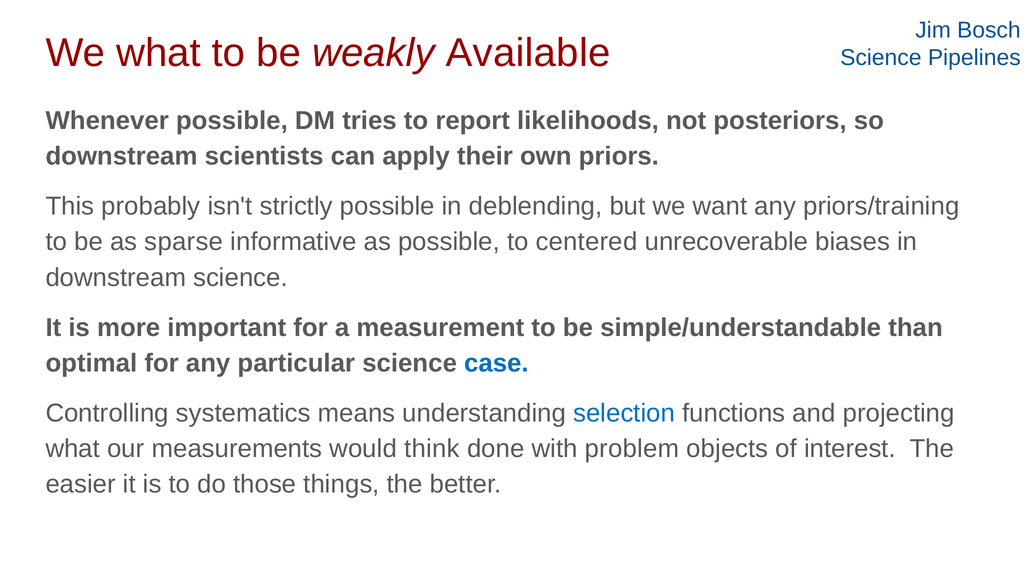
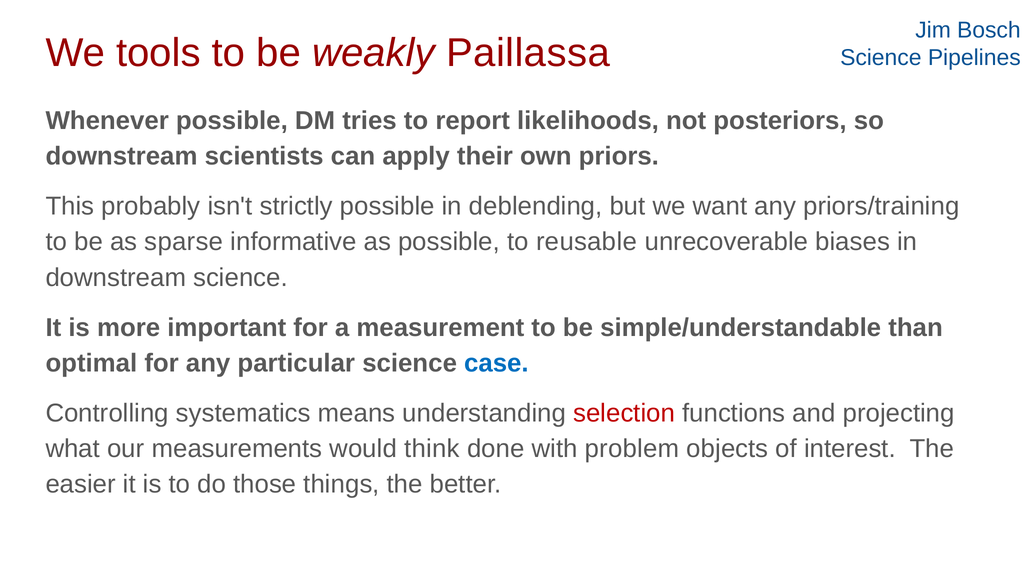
We what: what -> tools (158, 53)
Available: Available -> Paillassa (528, 53)
centered: centered -> reusable (587, 242)
selection colour: blue -> red (624, 413)
